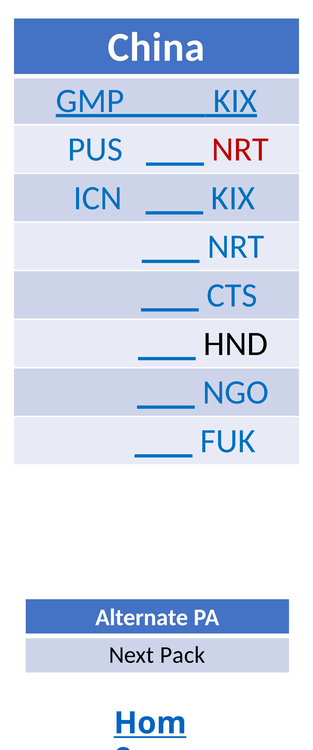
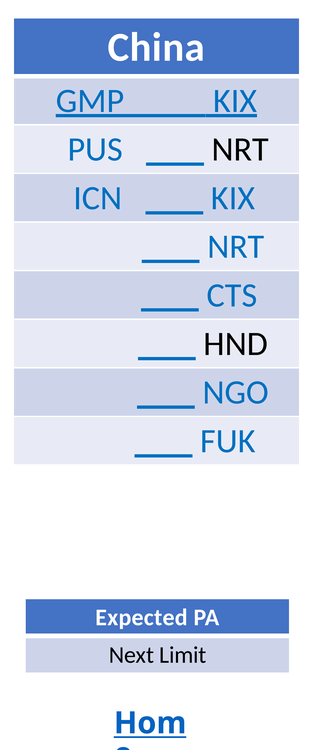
NRT colour: red -> black (240, 149)
Alternate: Alternate -> Expected (142, 617)
Pack: Pack -> Limit (183, 654)
